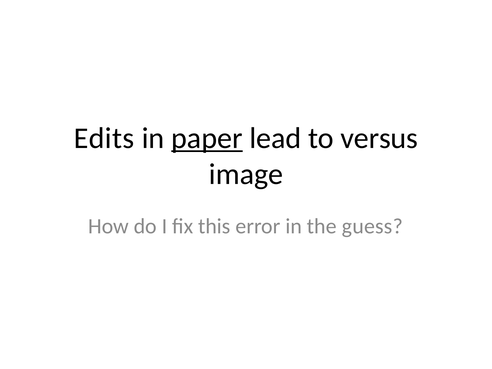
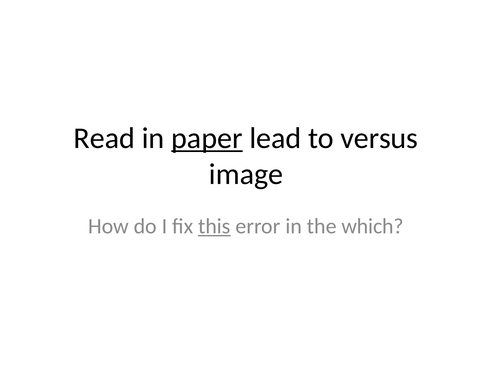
Edits: Edits -> Read (104, 138)
this underline: none -> present (214, 226)
guess: guess -> which (373, 226)
